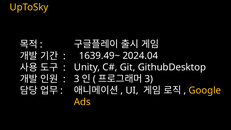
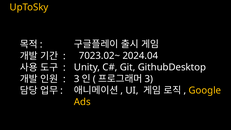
1639.49~: 1639.49~ -> 7023.02~ (100, 56)
